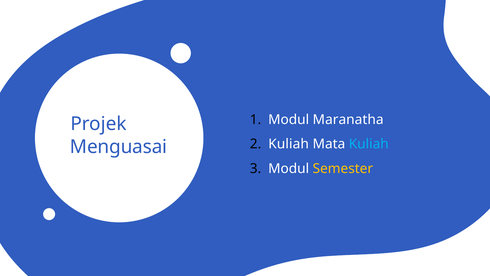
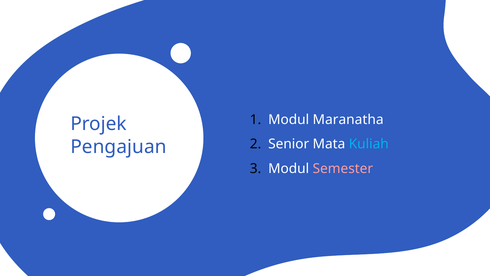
Kuliah: Kuliah -> Senior (289, 144)
Menguasai: Menguasai -> Pengajuan (118, 147)
Semester colour: yellow -> pink (343, 168)
